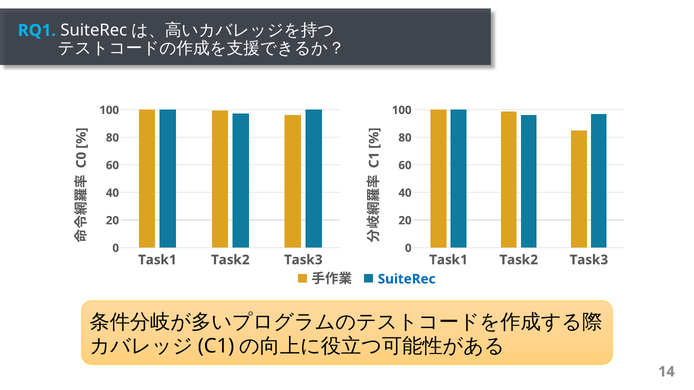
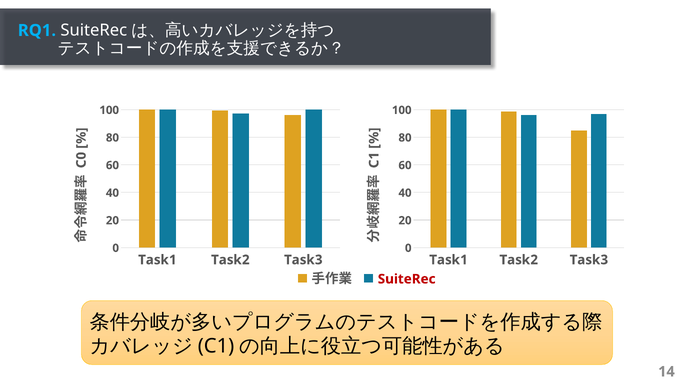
SuiteRec colour: blue -> red (407, 279)
